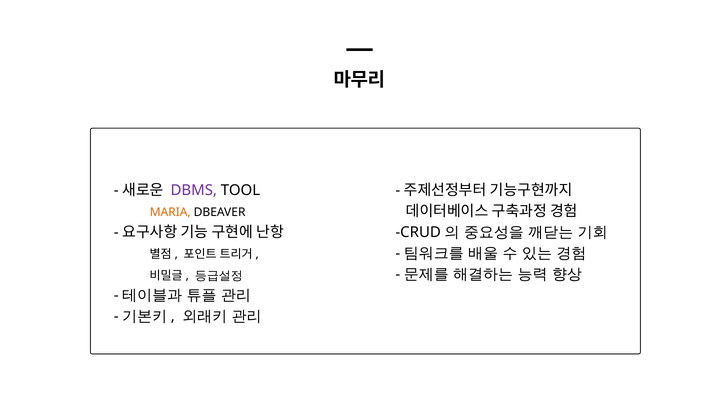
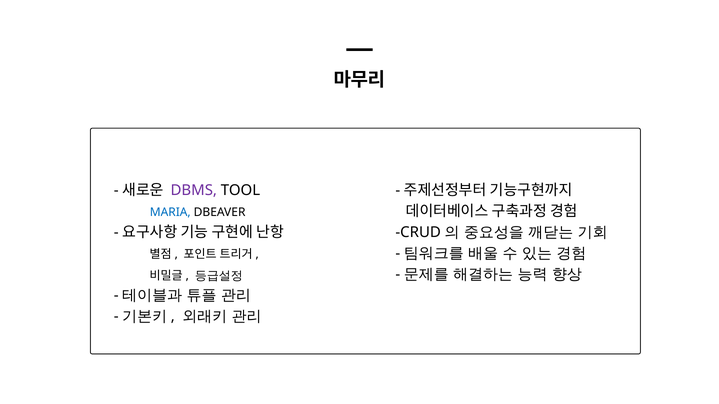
MARIA colour: orange -> blue (170, 213)
